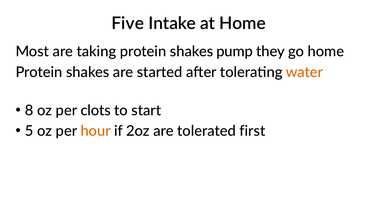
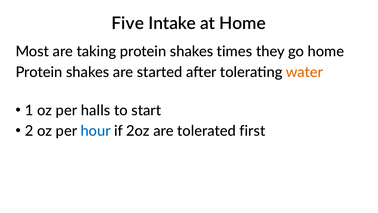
pump: pump -> times (234, 51)
8: 8 -> 1 (29, 110)
clots: clots -> halls (96, 110)
5: 5 -> 2 (29, 131)
hour colour: orange -> blue (96, 131)
